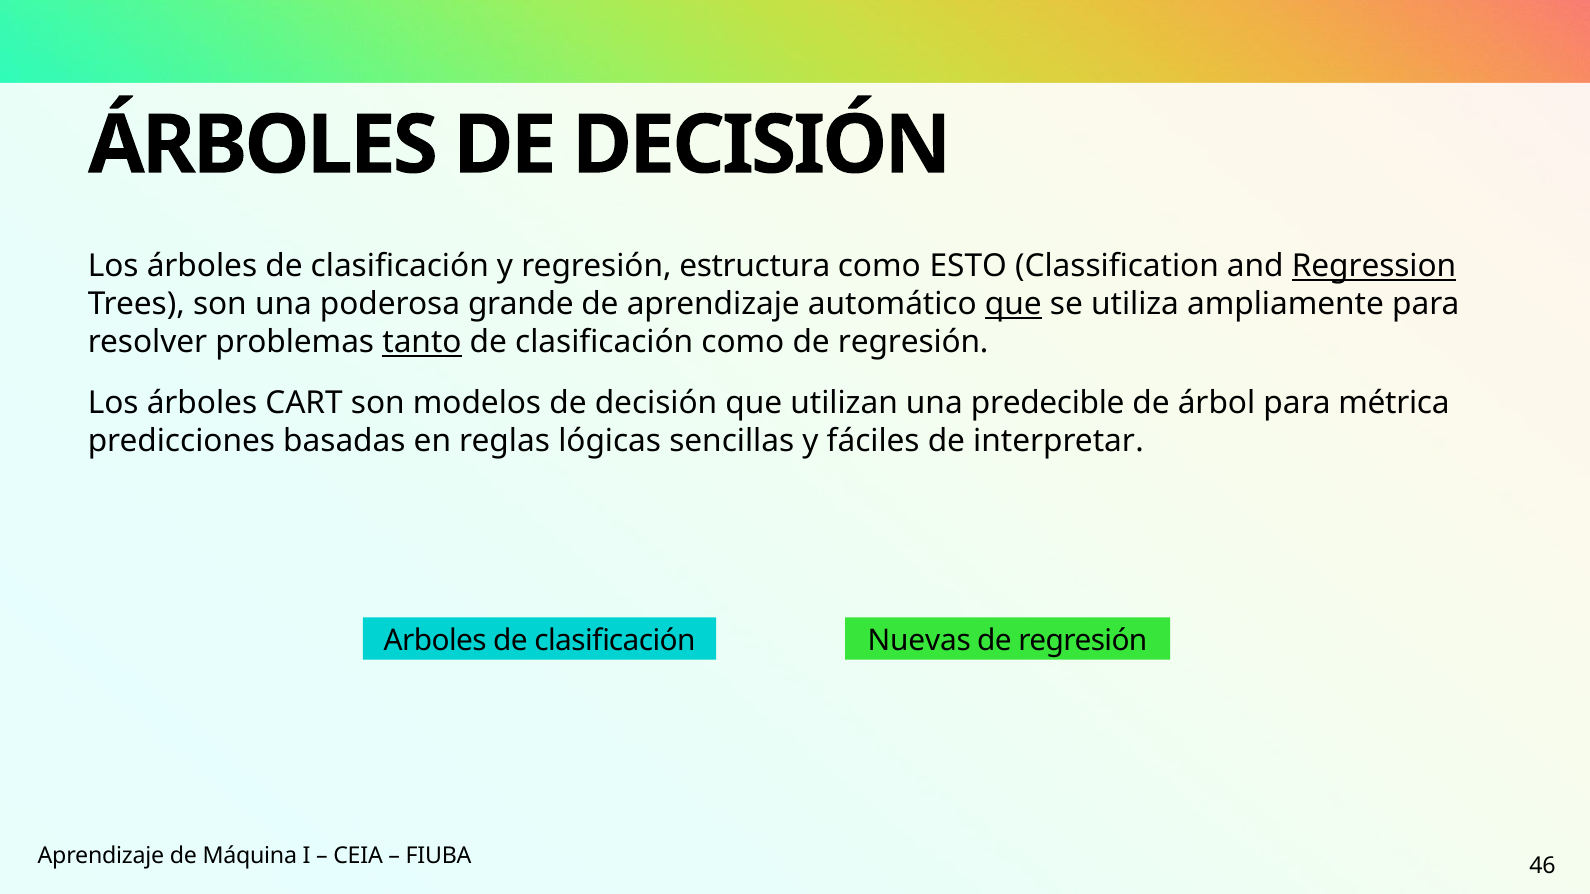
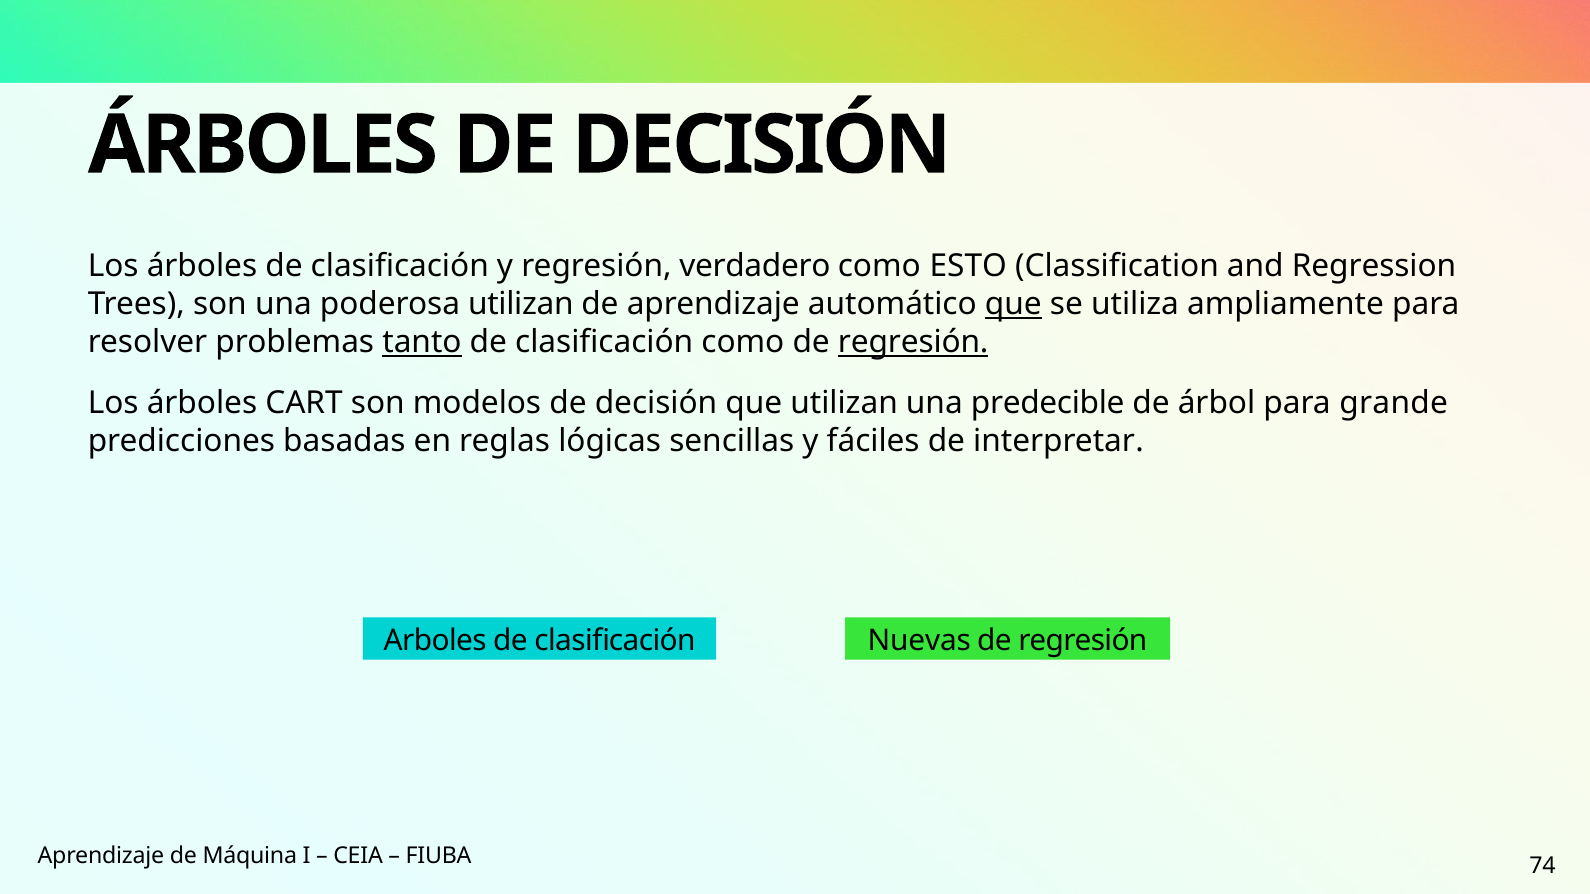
estructura: estructura -> verdadero (755, 266)
Regression underline: present -> none (1374, 266)
poderosa grande: grande -> utilizan (521, 304)
regresión underline: none -> present (913, 342)
métrica: métrica -> grande (1394, 403)
46: 46 -> 74 (1542, 867)
